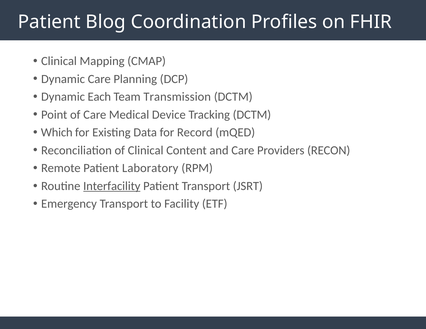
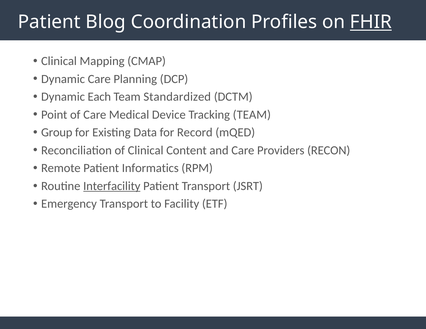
FHIR underline: none -> present (371, 22)
Transmission: Transmission -> Standardized (177, 97)
Tracking DCTM: DCTM -> TEAM (252, 115)
Which: Which -> Group (57, 133)
Laboratory: Laboratory -> Informatics (150, 168)
